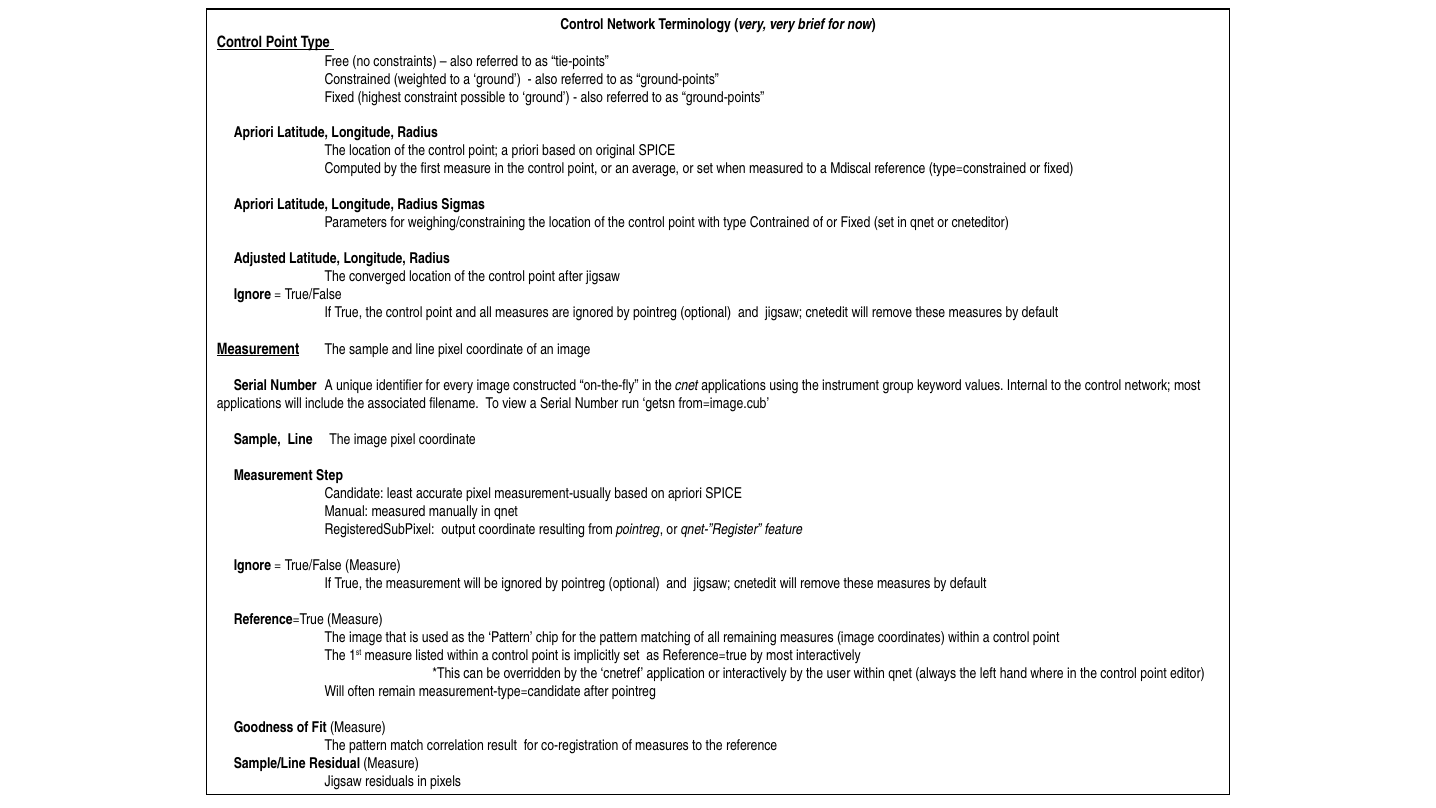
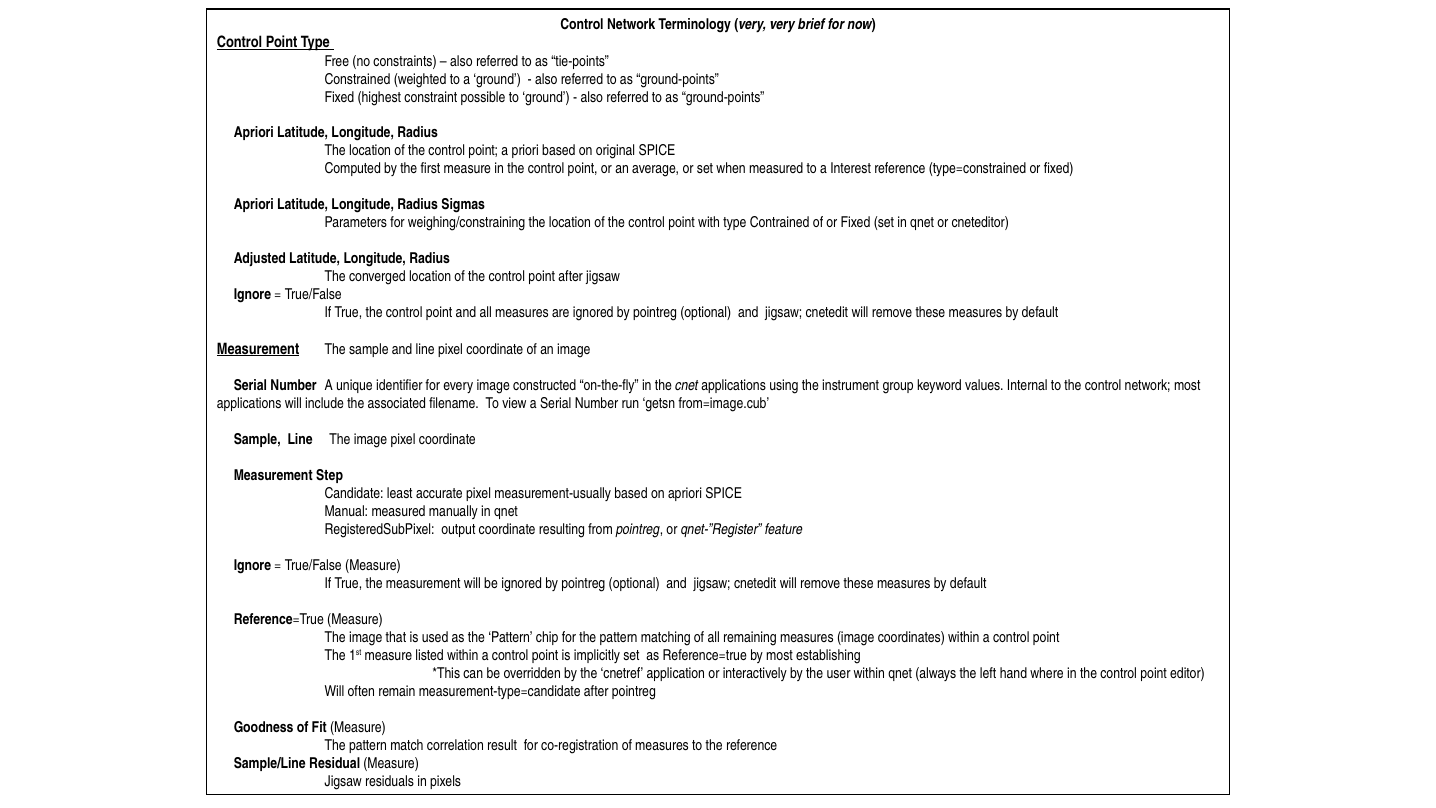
Mdiscal: Mdiscal -> Interest (851, 169)
most interactively: interactively -> establishing (828, 655)
